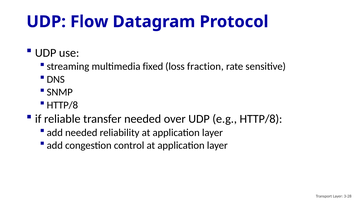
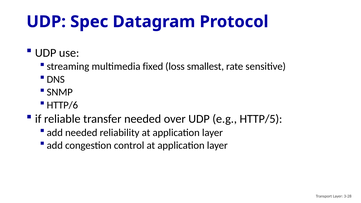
Flow: Flow -> Spec (89, 22)
fraction: fraction -> smallest (205, 67)
HTTP/8: HTTP/8 -> HTTP/6 (62, 105)
e.g HTTP/8: HTTP/8 -> HTTP/5 (261, 119)
